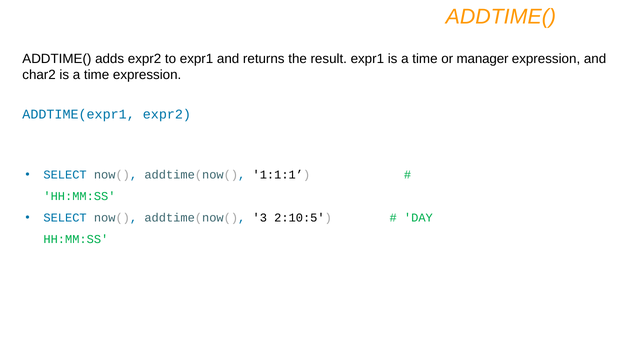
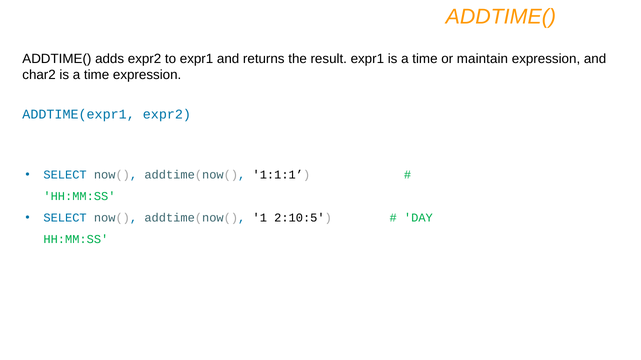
manager: manager -> maintain (482, 59)
3: 3 -> 1 (260, 218)
